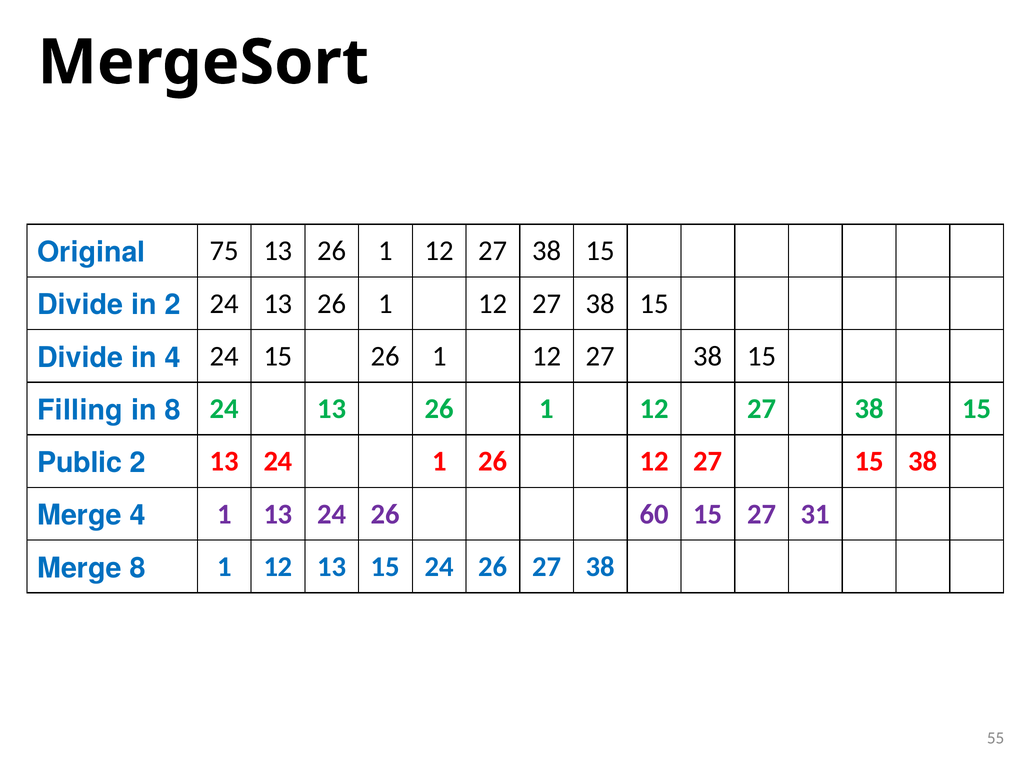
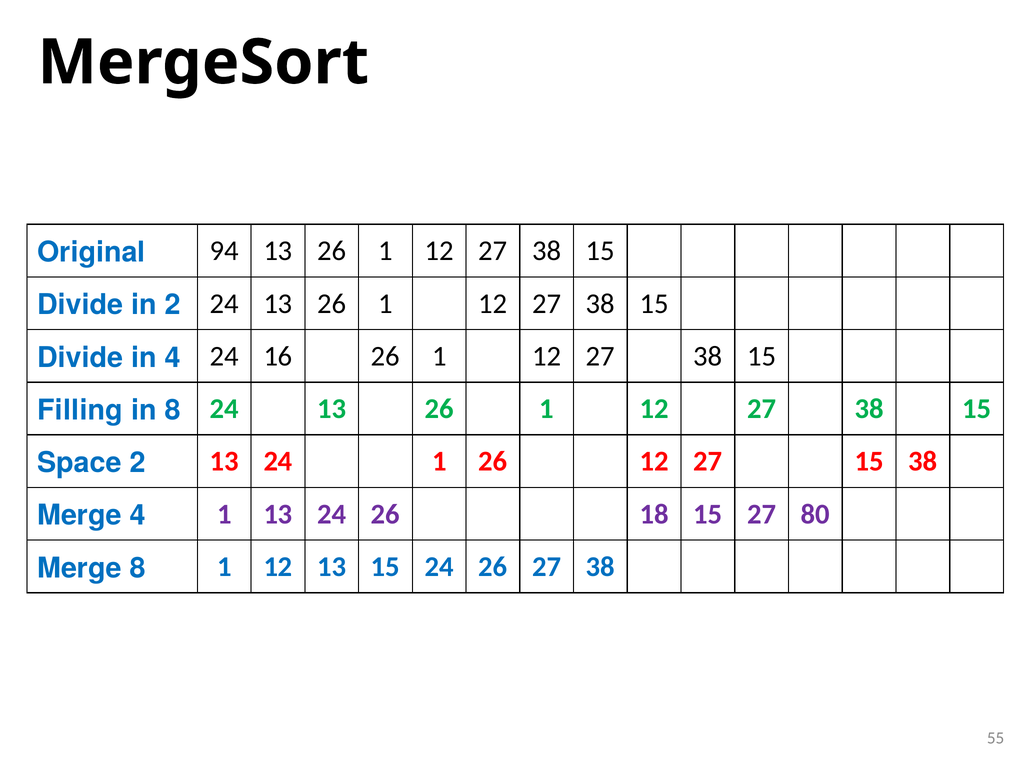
75: 75 -> 94 (224, 251)
24 15: 15 -> 16 (278, 356)
Public: Public -> Space (80, 463)
60: 60 -> 18 (654, 514)
31: 31 -> 80 (815, 514)
